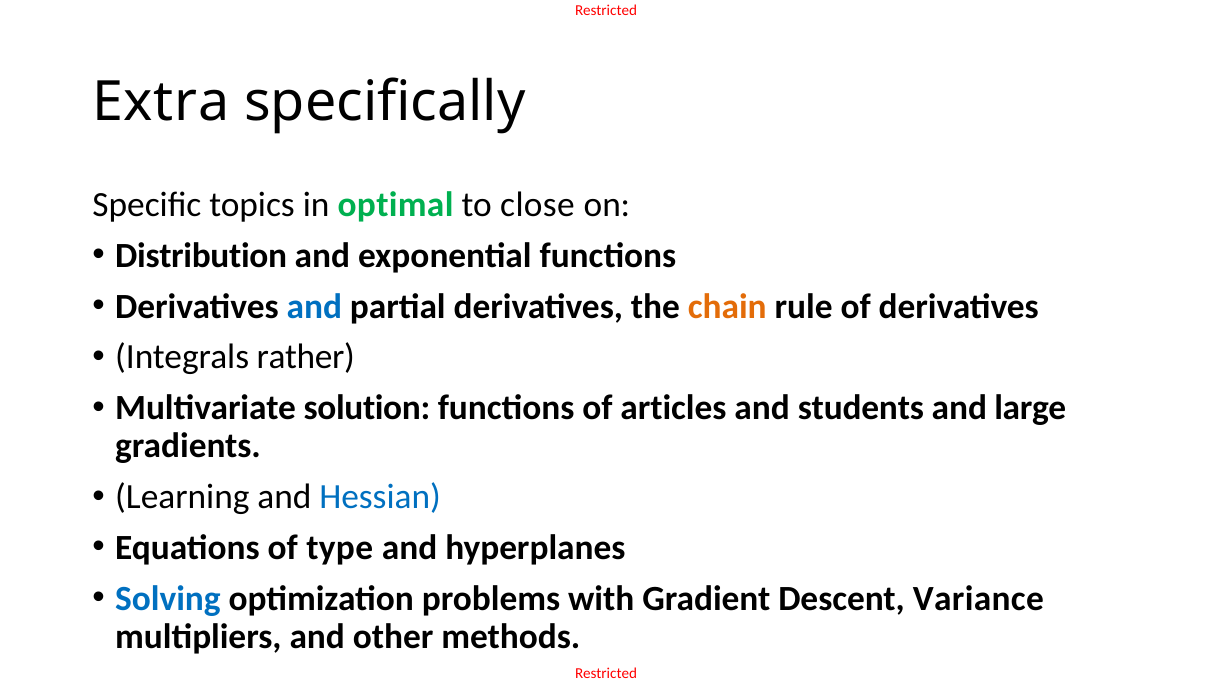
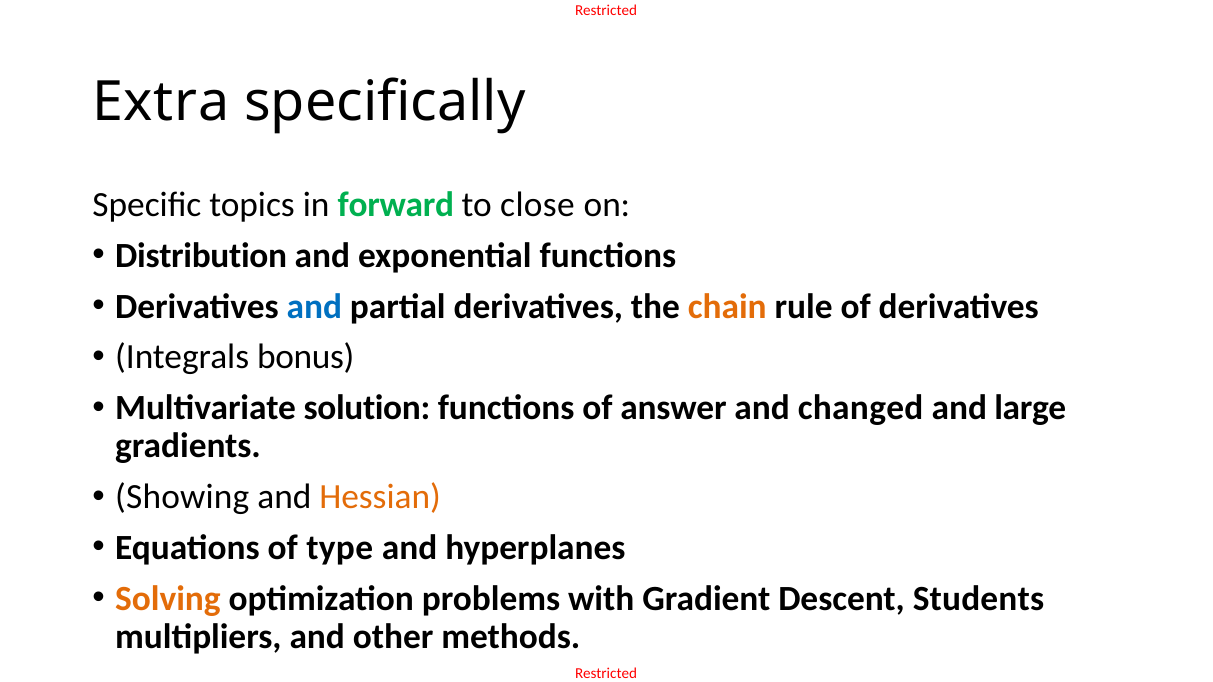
optimal: optimal -> forward (396, 205)
rather: rather -> bonus (306, 357)
articles: articles -> answer (674, 408)
students: students -> changed (861, 408)
Learning: Learning -> Showing (182, 497)
Hessian colour: blue -> orange (380, 497)
Solving colour: blue -> orange (168, 599)
Variance: Variance -> Students (978, 599)
